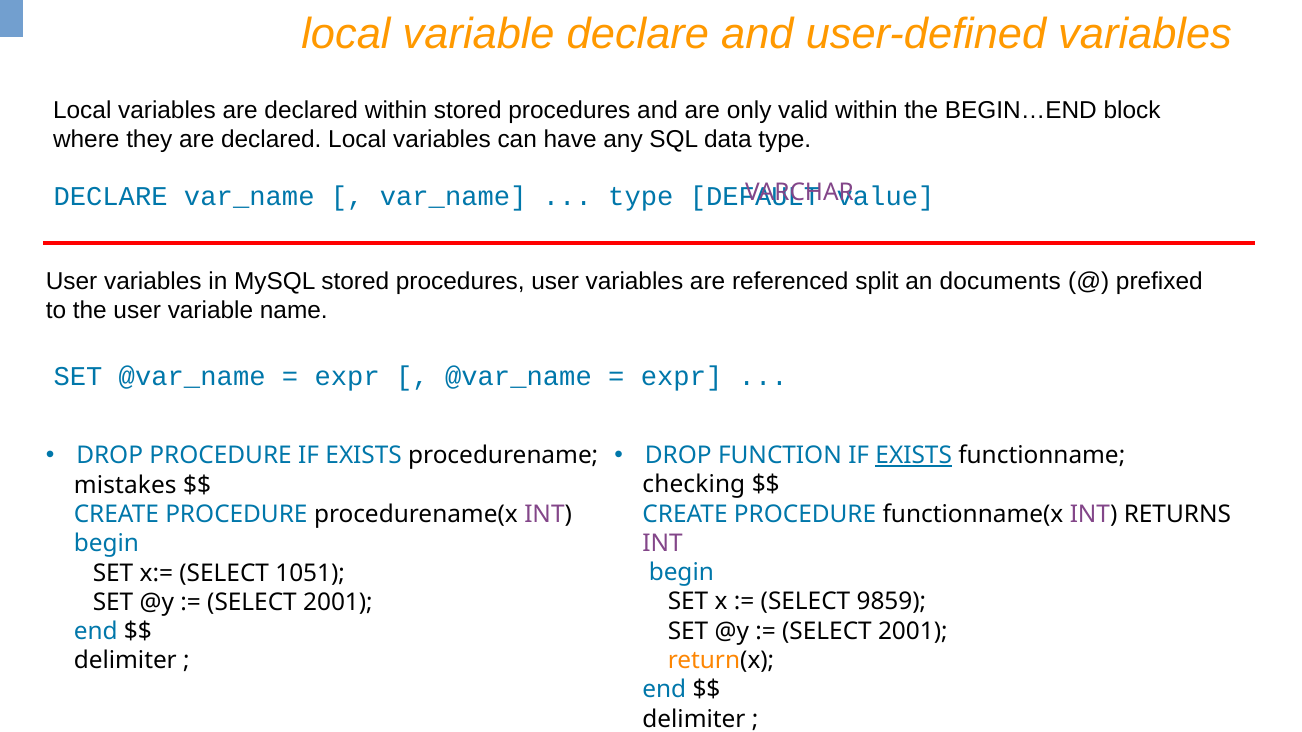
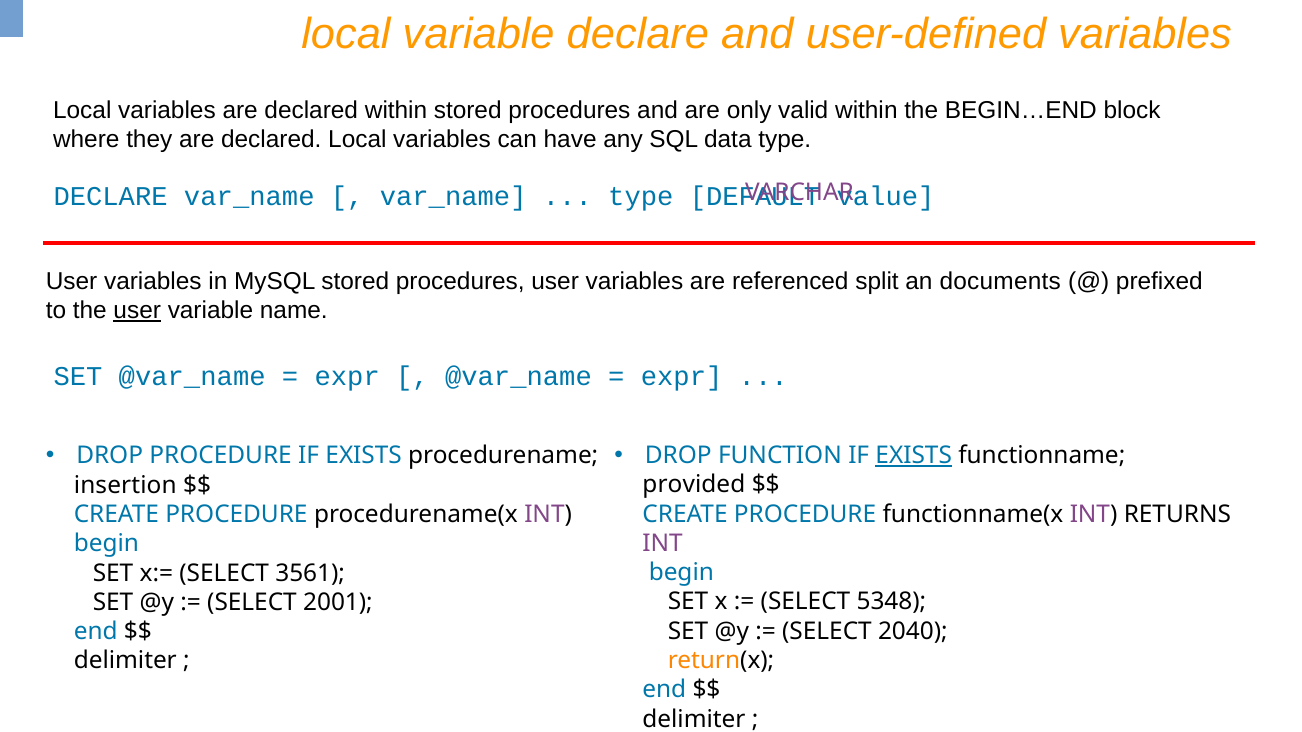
user underline: none -> present (137, 311)
checking: checking -> provided (694, 485)
mistakes: mistakes -> insertion (125, 485)
1051: 1051 -> 3561 (310, 573)
9859: 9859 -> 5348 (891, 602)
2001: 2001 -> 2040 (913, 631)
